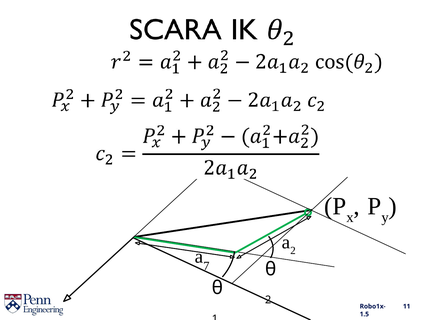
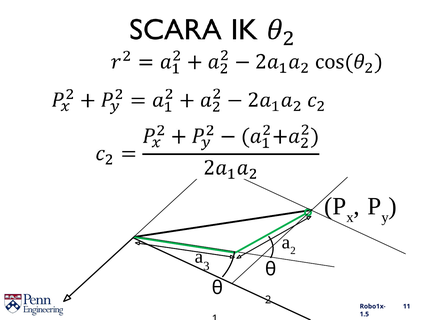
7: 7 -> 3 (206, 266)
